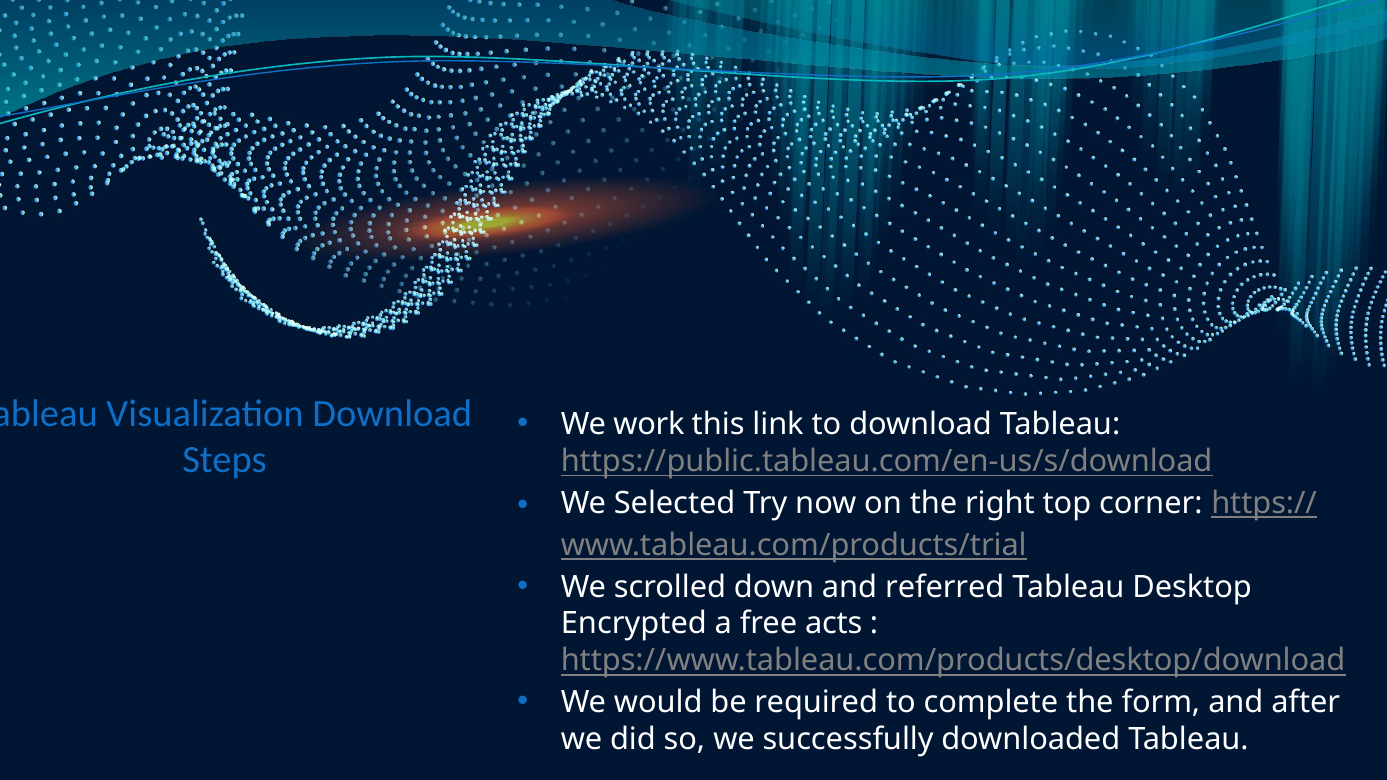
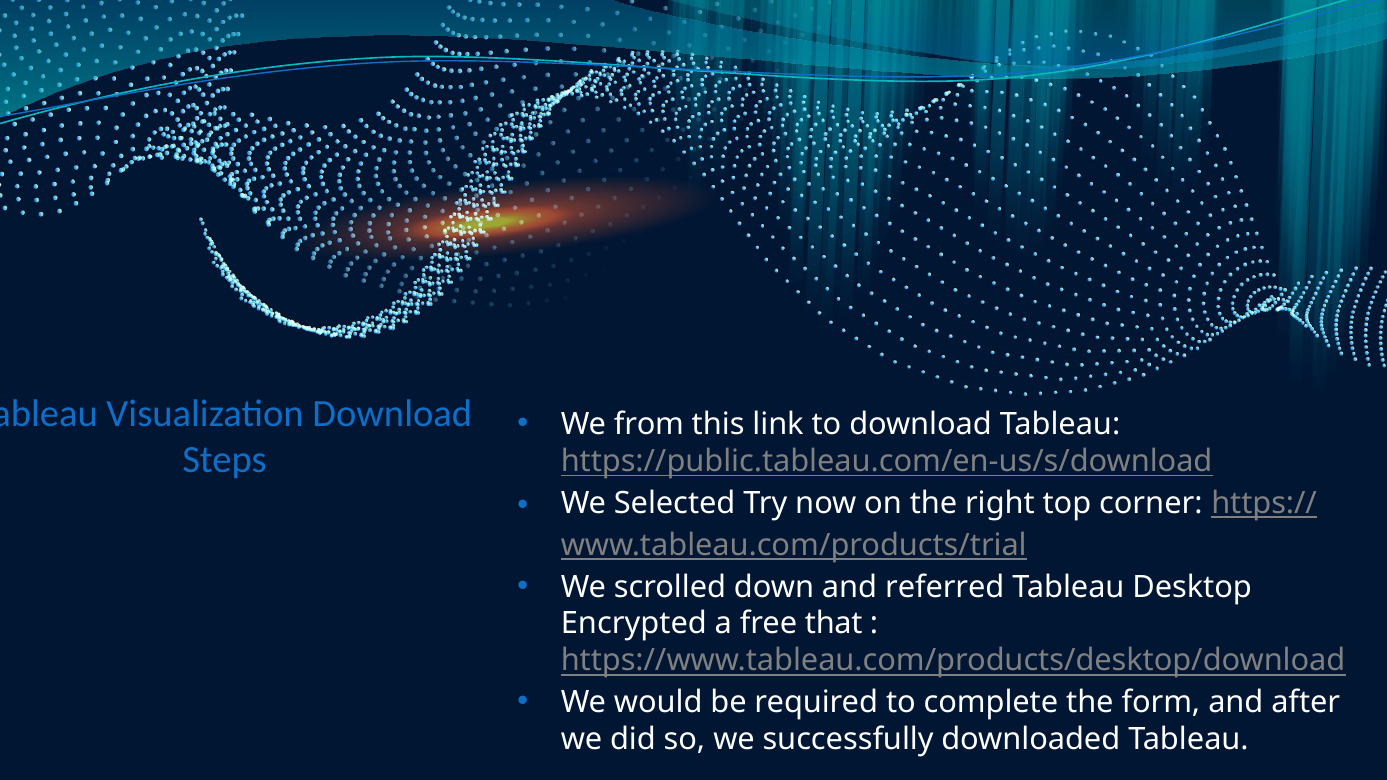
work: work -> from (649, 425)
acts: acts -> that (834, 624)
